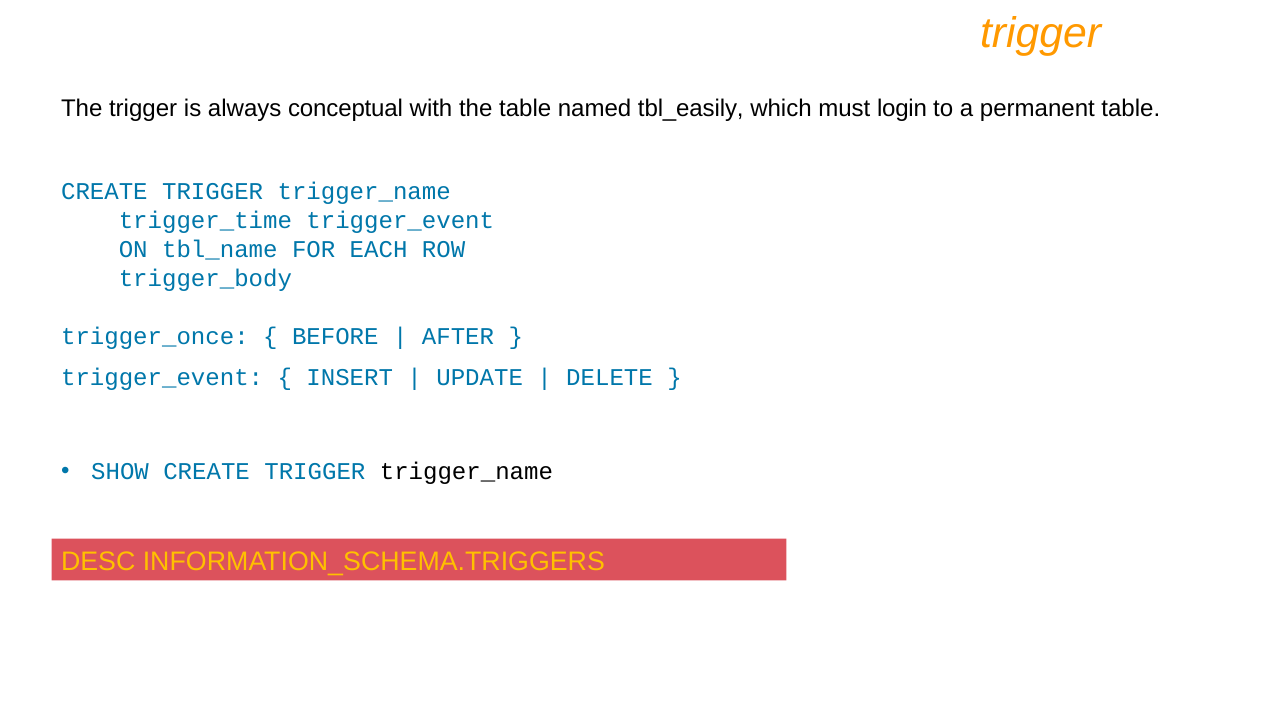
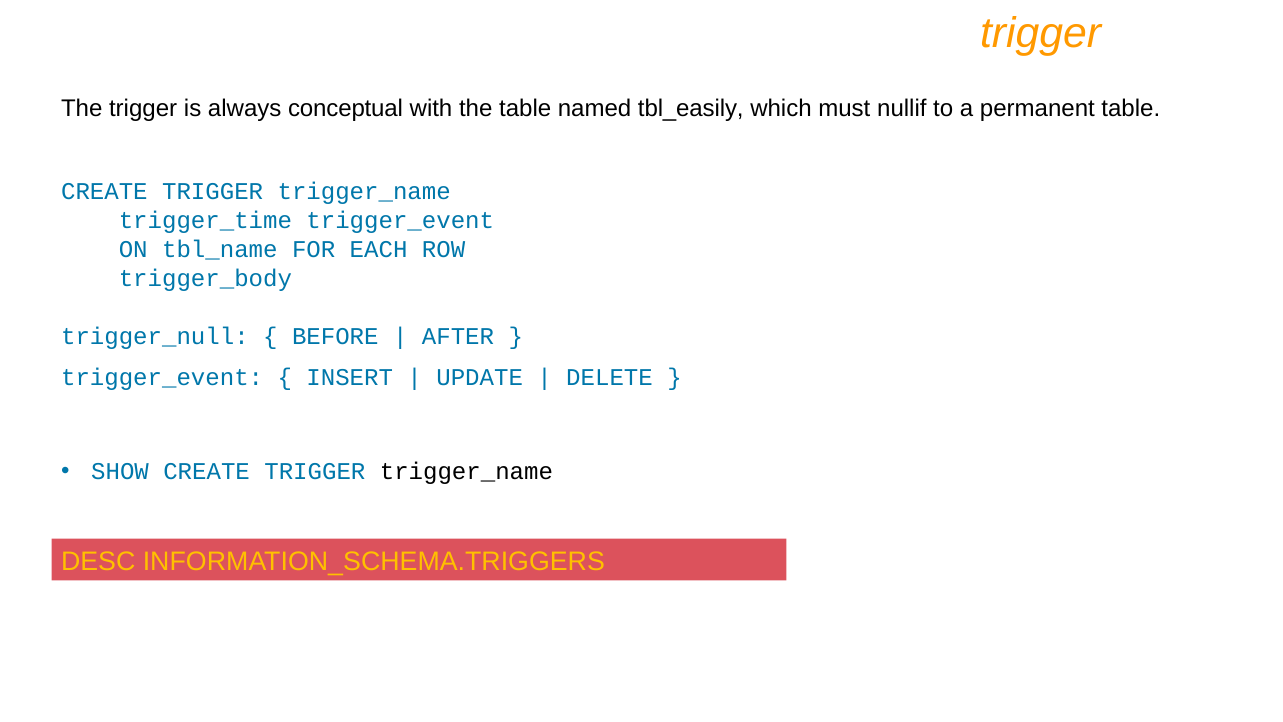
login: login -> nullif (902, 109)
trigger_once: trigger_once -> trigger_null (155, 336)
